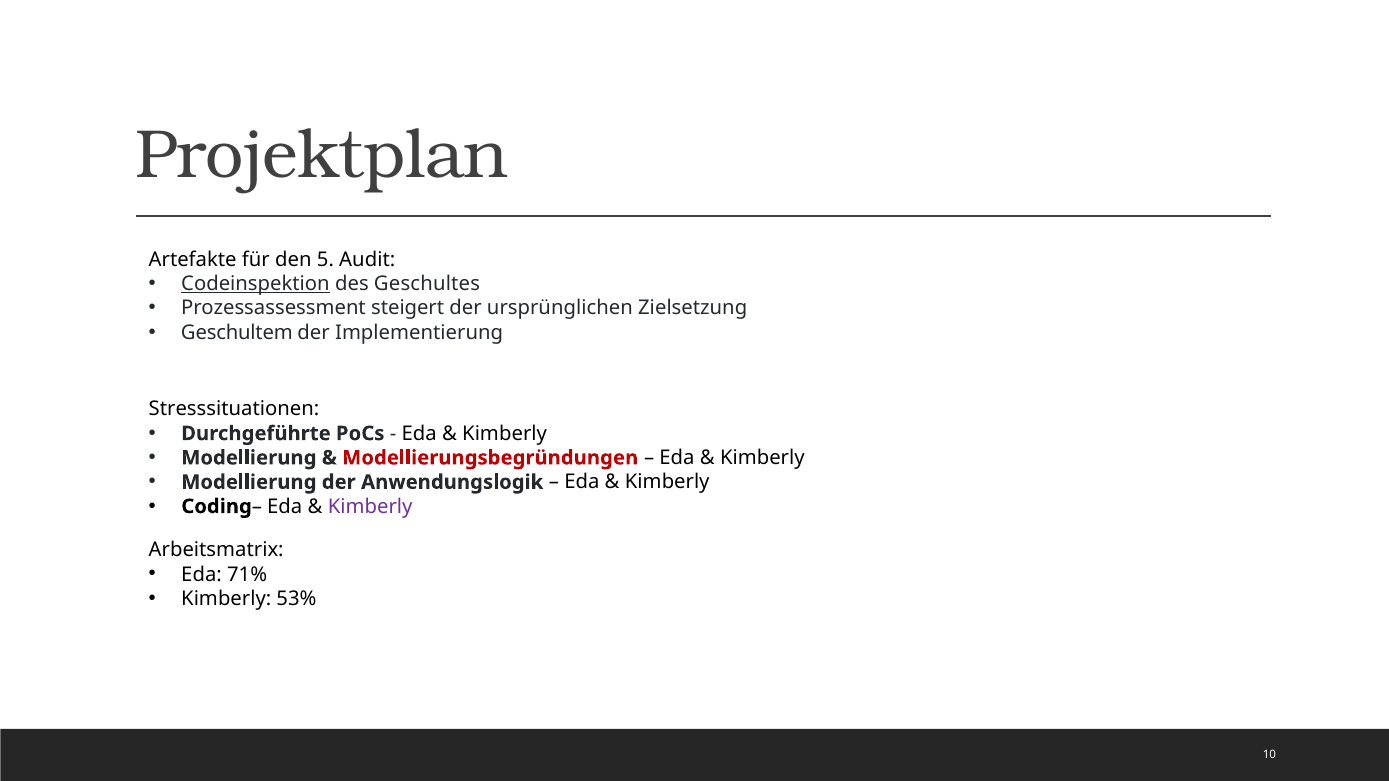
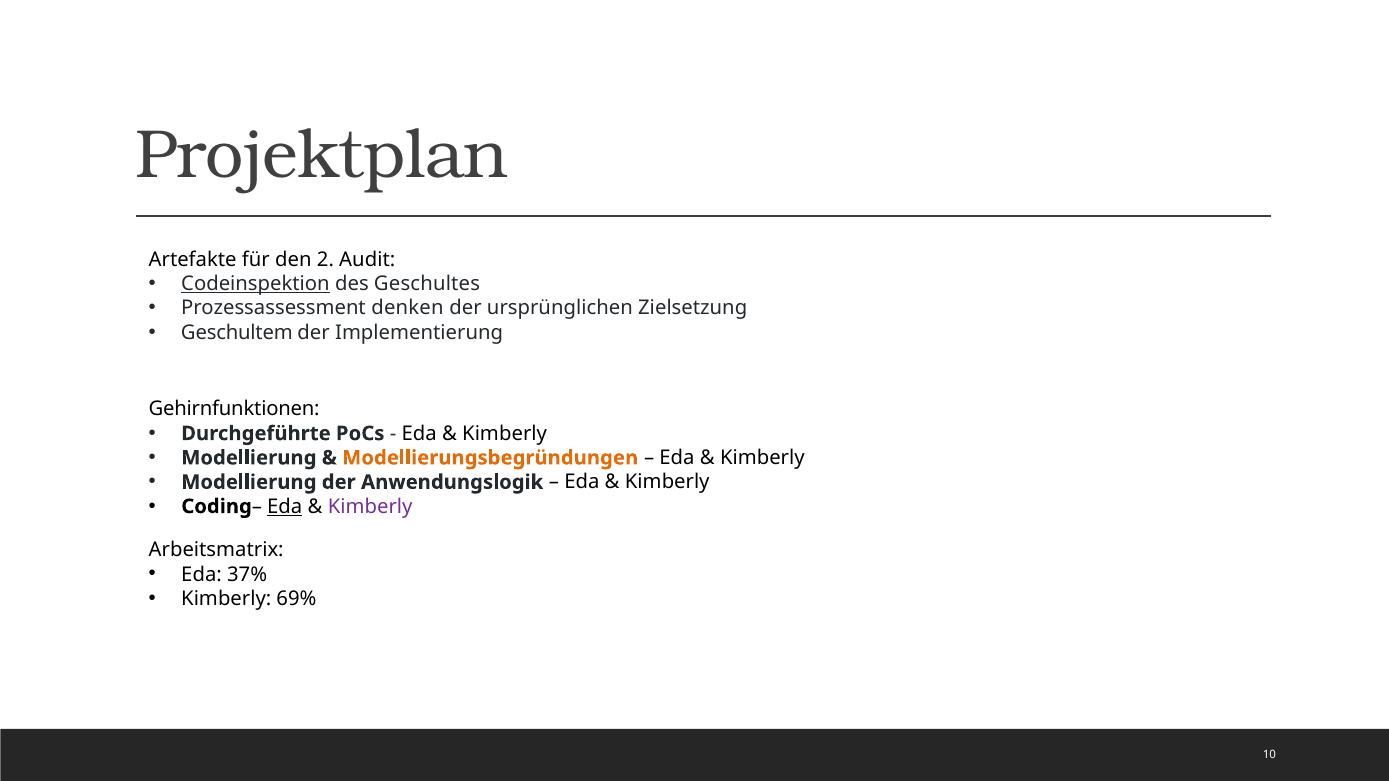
5: 5 -> 2 (325, 260)
steigert: steigert -> denken (408, 308)
Stresssituationen: Stresssituationen -> Gehirnfunktionen (234, 409)
Modellierungsbegründungen colour: red -> orange (490, 458)
Eda underline: none -> present (285, 507)
71%: 71% -> 37% (247, 575)
53%: 53% -> 69% (297, 599)
